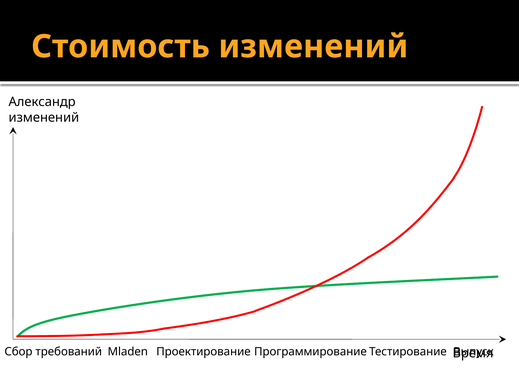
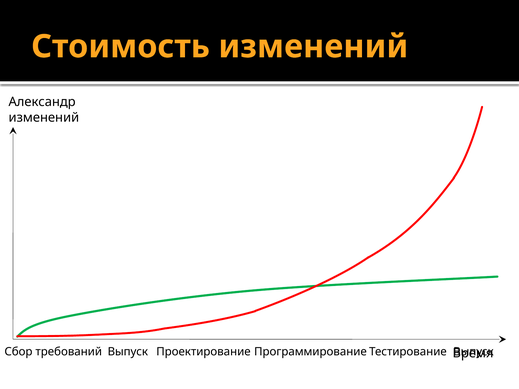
требований Mladen: Mladen -> Выпуск (128, 352)
